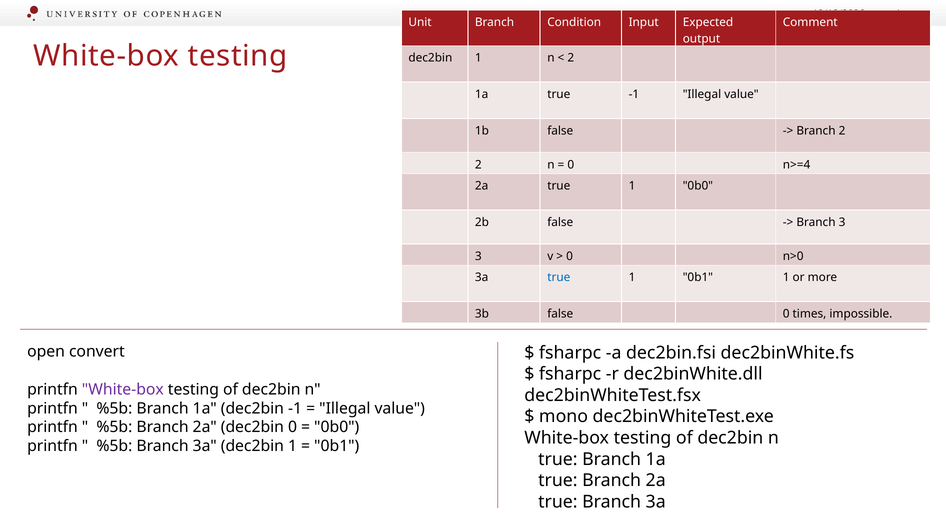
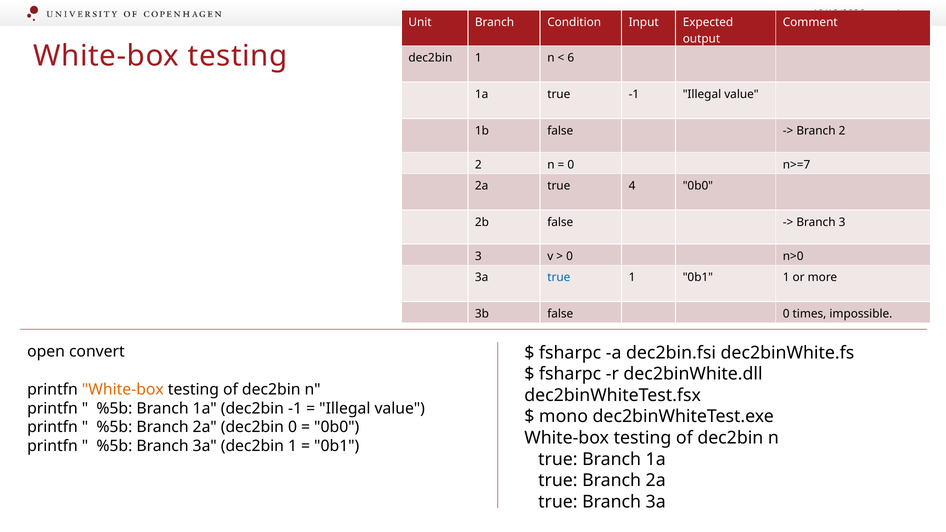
2: 2 -> 6 (571, 58)
n>=4: n>=4 -> n>=7 (797, 165)
2a true 1: 1 -> 4 (632, 186)
White-box colour: purple -> orange (123, 390)
